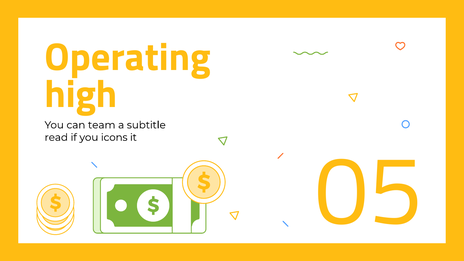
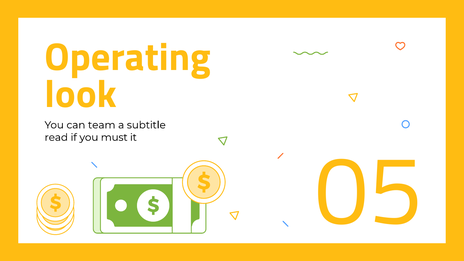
high: high -> look (81, 95)
icons: icons -> must (114, 137)
